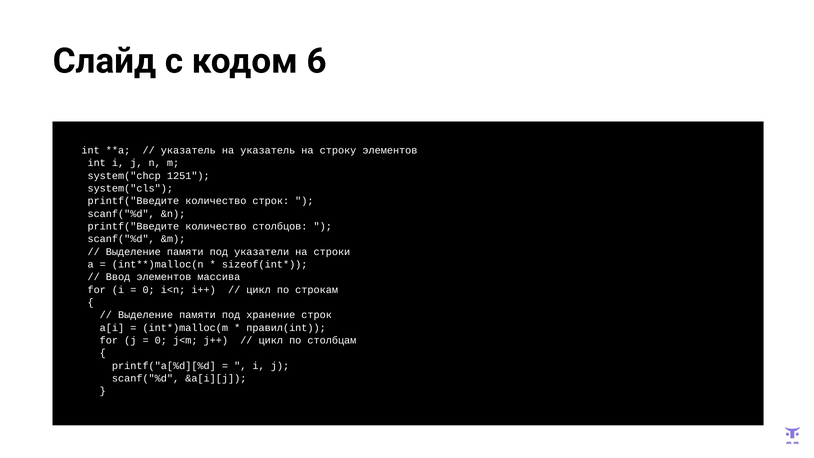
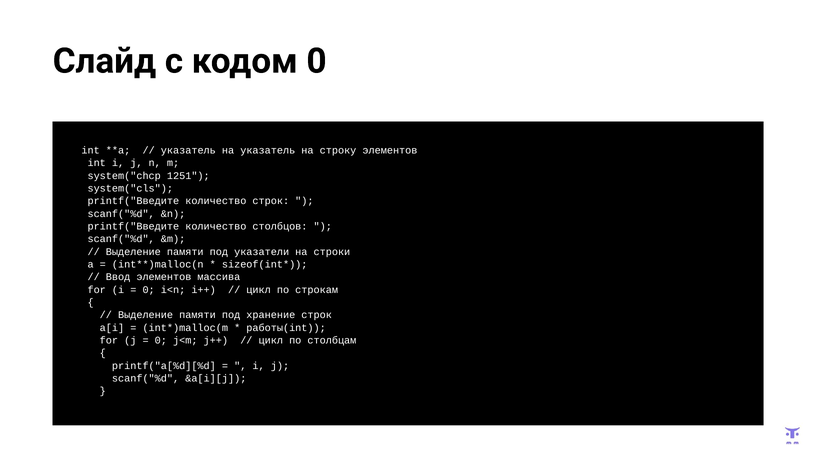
кодом 6: 6 -> 0 (317, 61)
правил(int: правил(int -> работы(int (286, 328)
